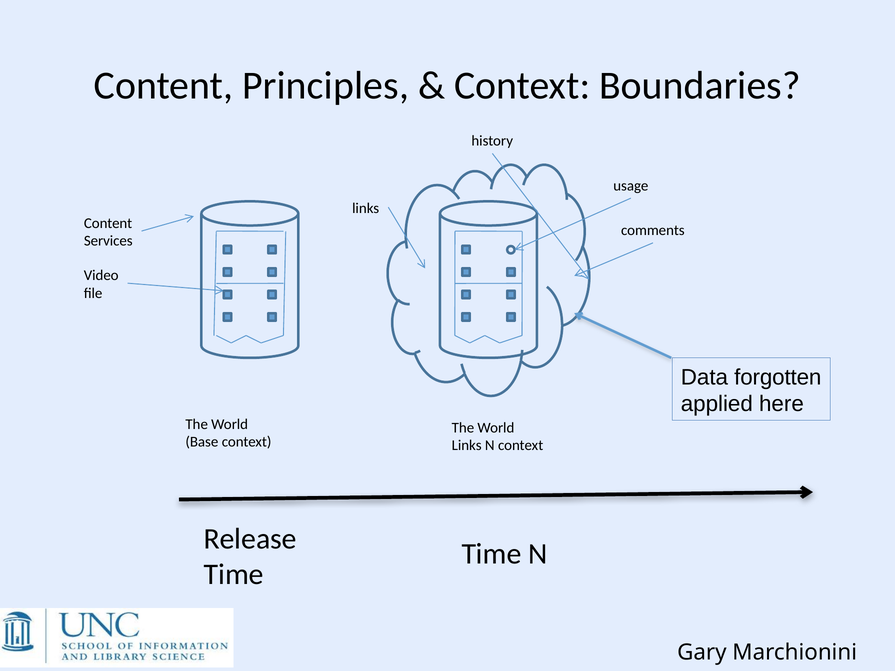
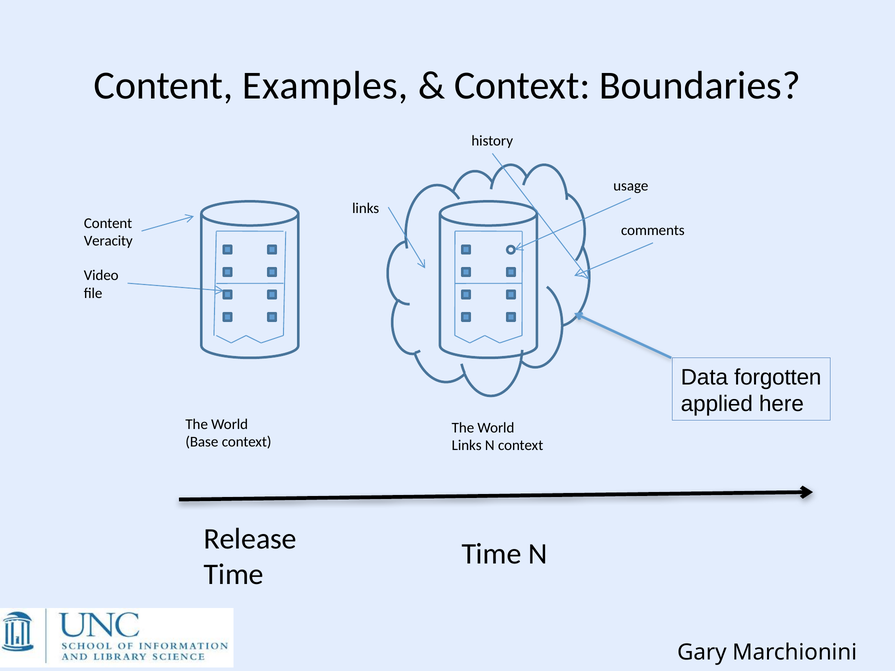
Principles: Principles -> Examples (325, 86)
Services: Services -> Veracity (108, 241)
